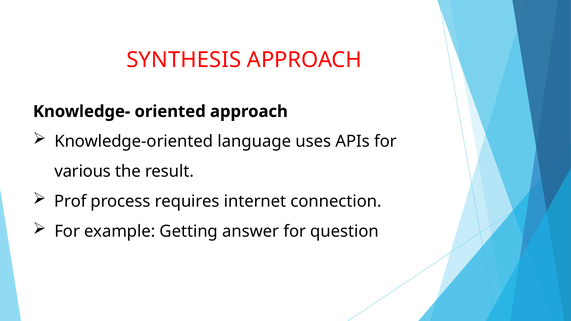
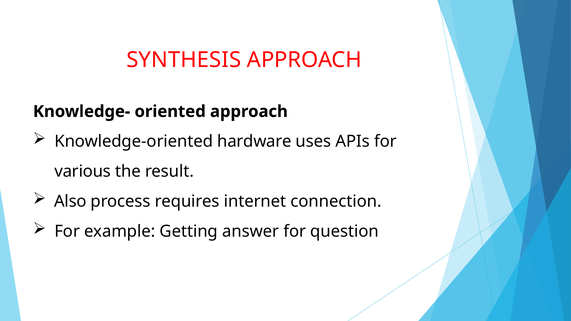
language: language -> hardware (254, 142)
Prof: Prof -> Also (70, 202)
